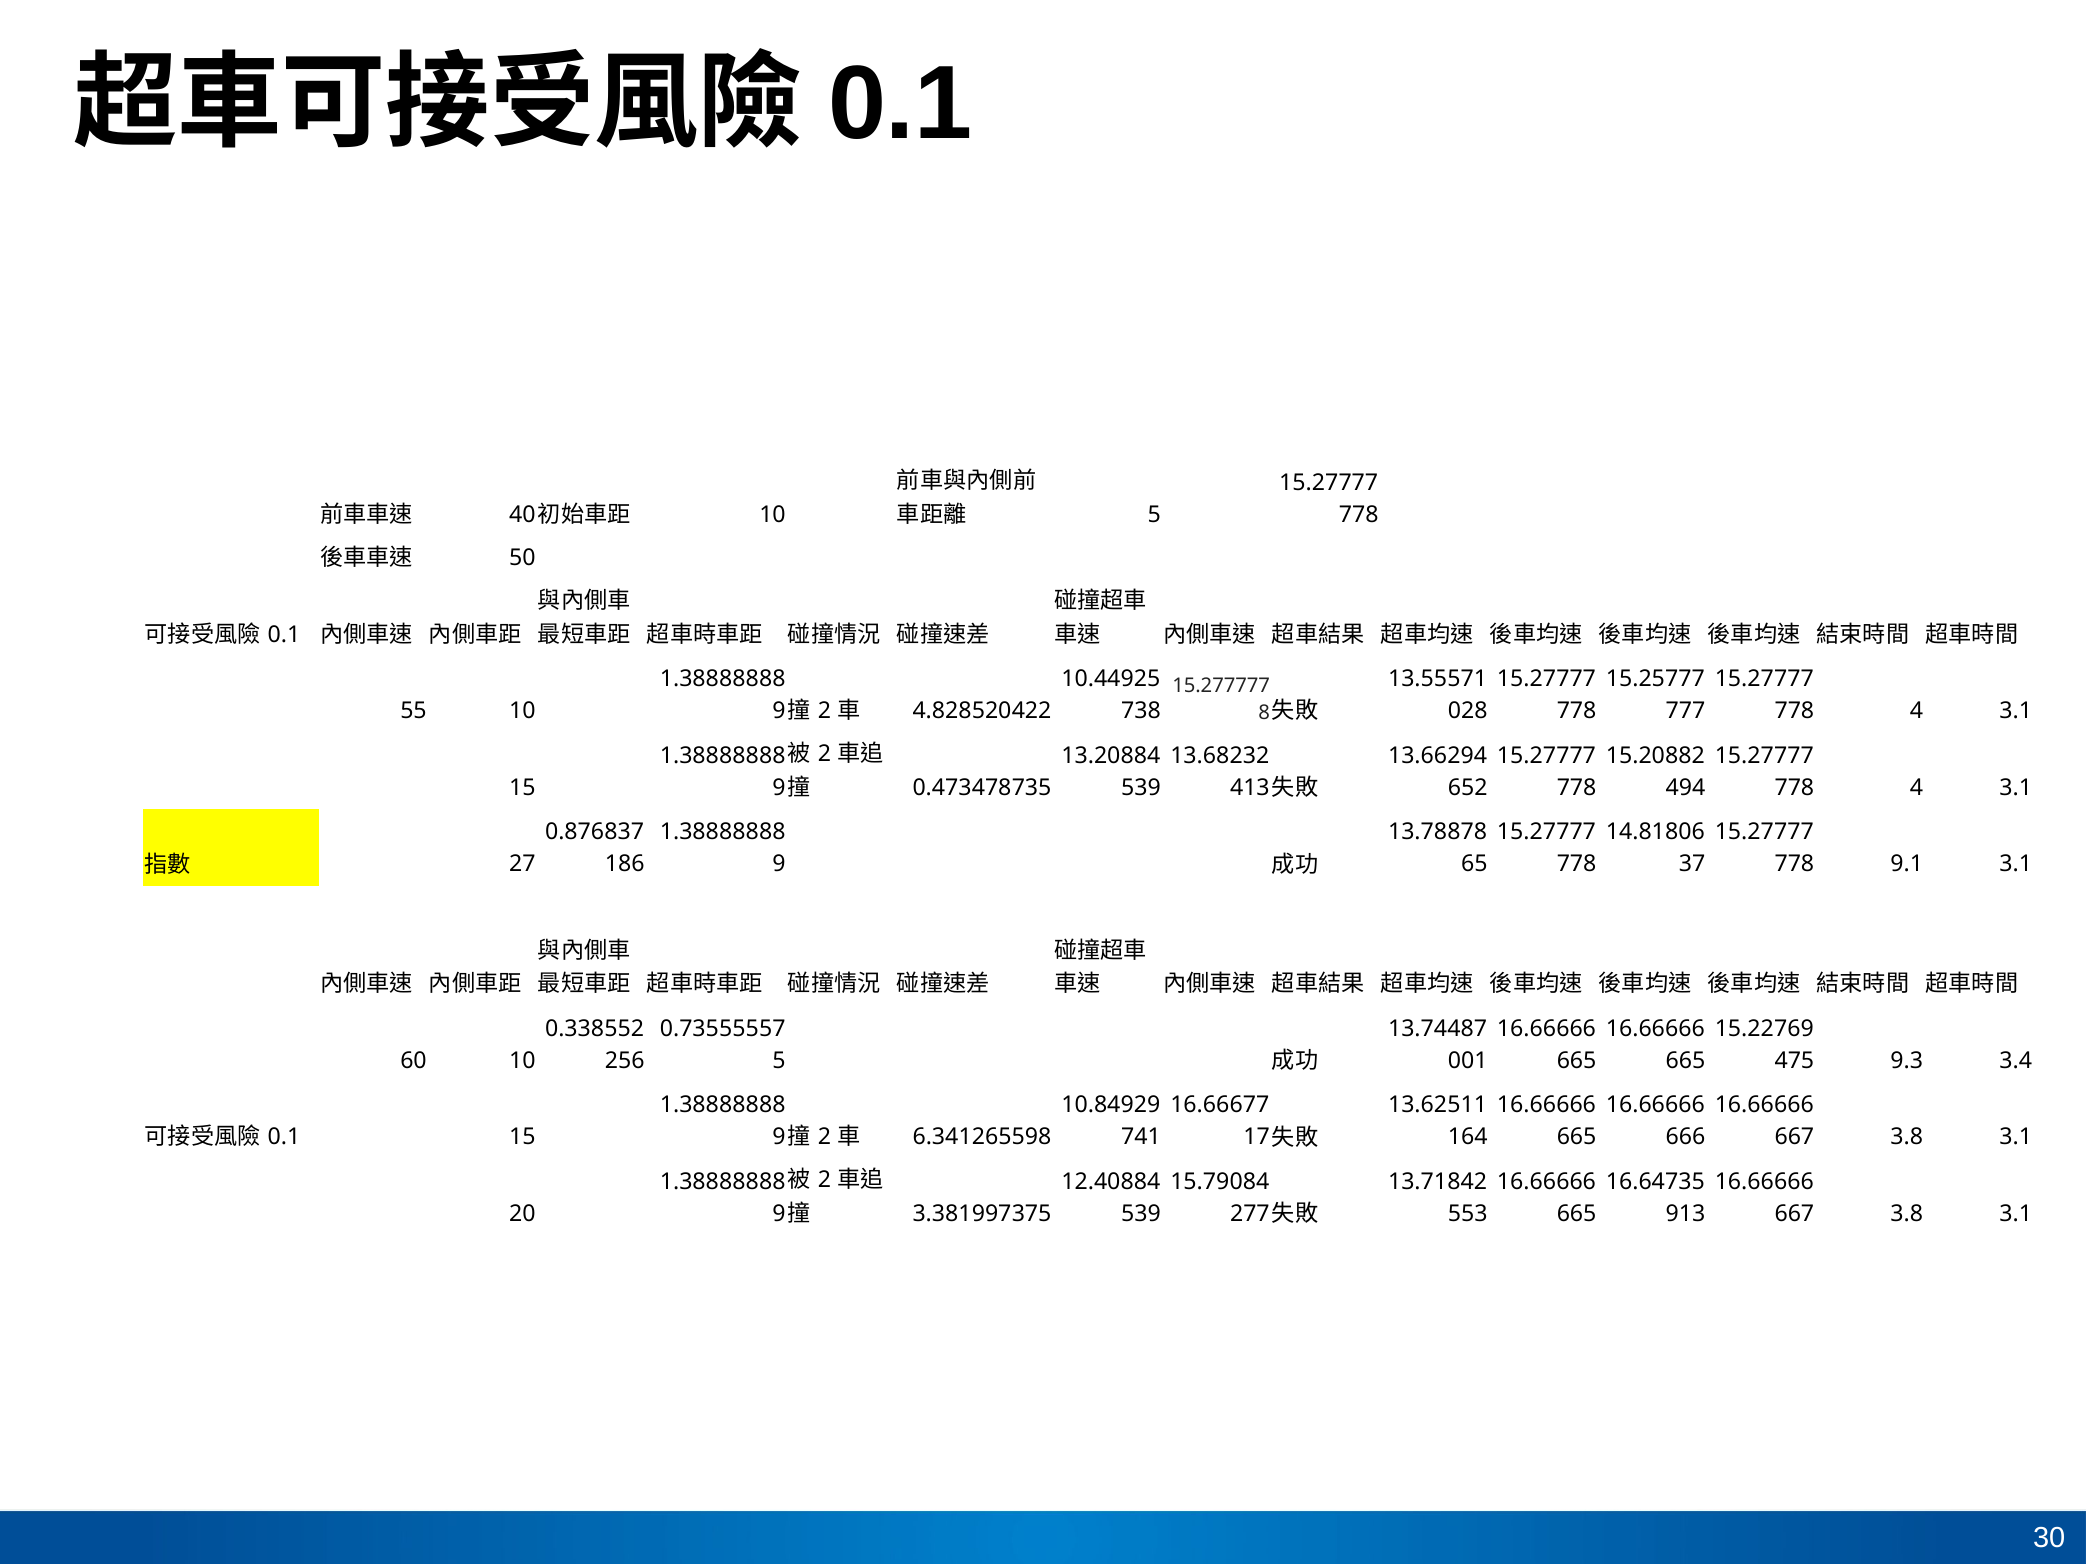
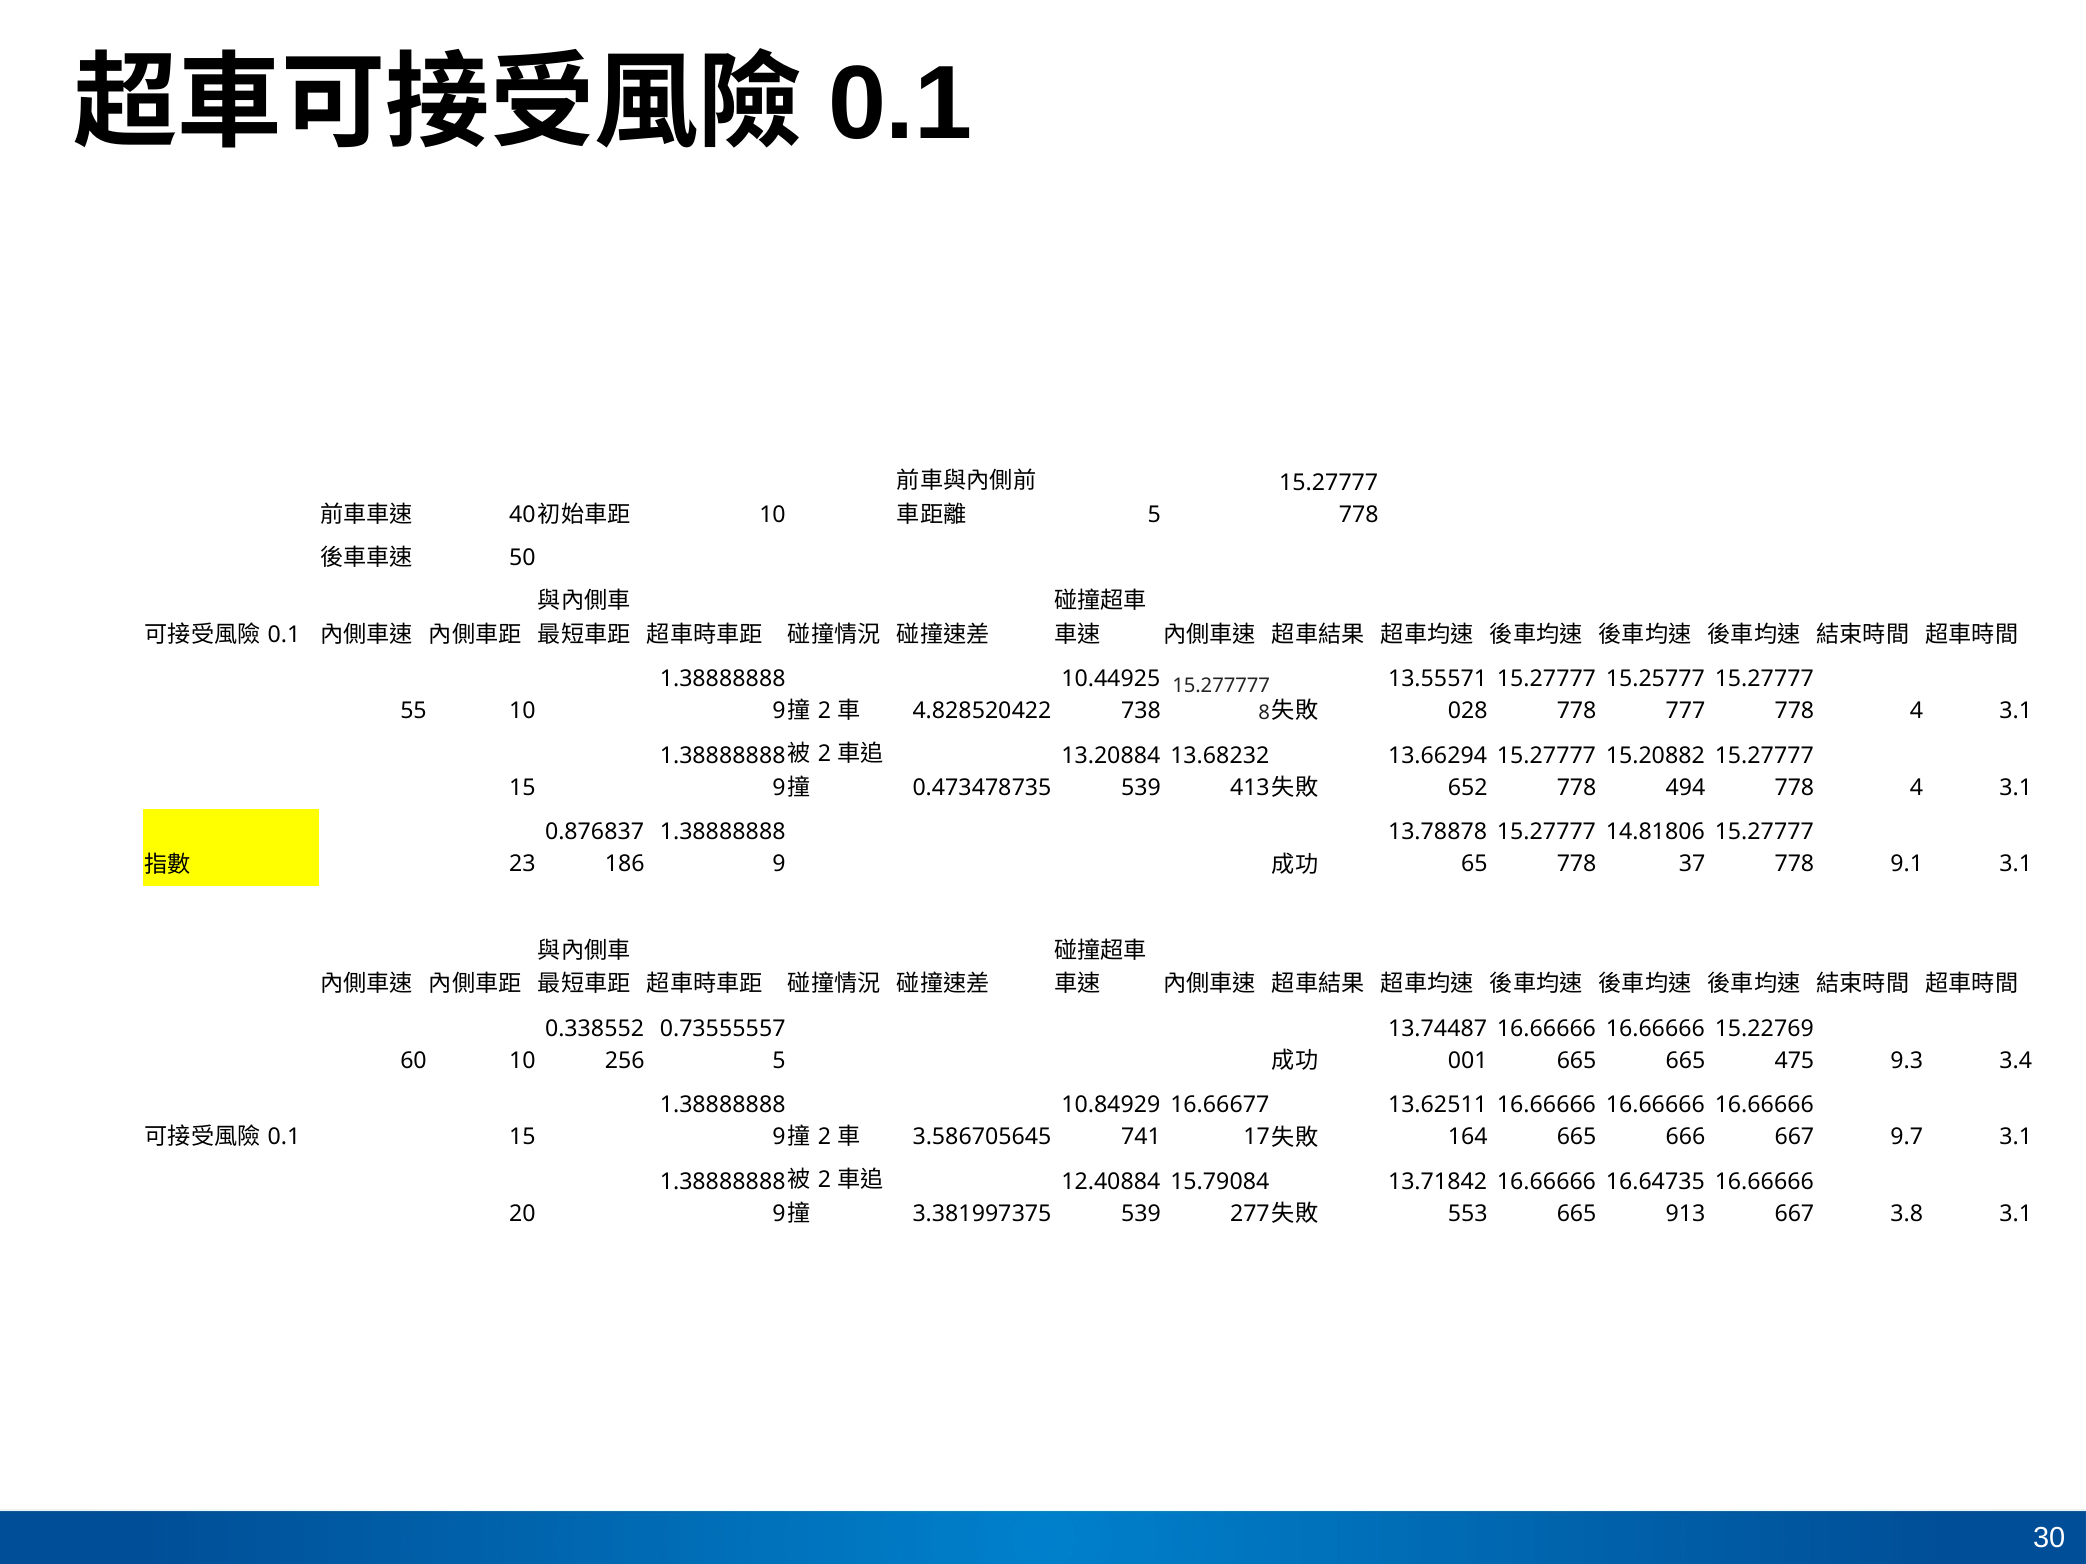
27: 27 -> 23 (522, 864)
6.341265598: 6.341265598 -> 3.586705645 (982, 1137)
3.8: 3.8 -> 9.7 (1907, 1137)
